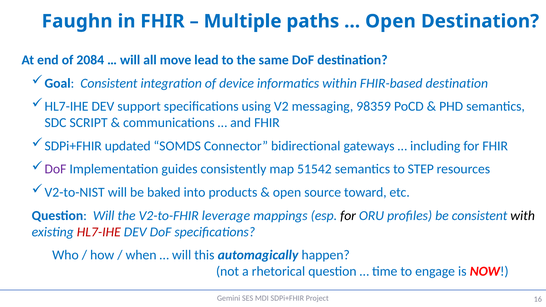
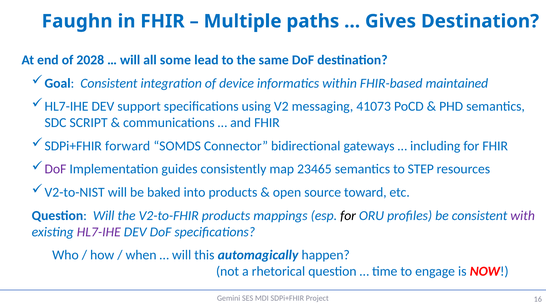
Open: Open -> Gives (391, 21)
2084: 2084 -> 2028 (90, 60)
move: move -> some (175, 60)
FHIR-based destination: destination -> maintained (457, 83)
98359: 98359 -> 41073 (374, 106)
updated: updated -> forward (128, 146)
51542: 51542 -> 23465 (314, 169)
V2-to-FHIR leverage: leverage -> products (226, 216)
with colour: black -> purple (523, 216)
HL7-IHE colour: red -> purple (99, 232)
